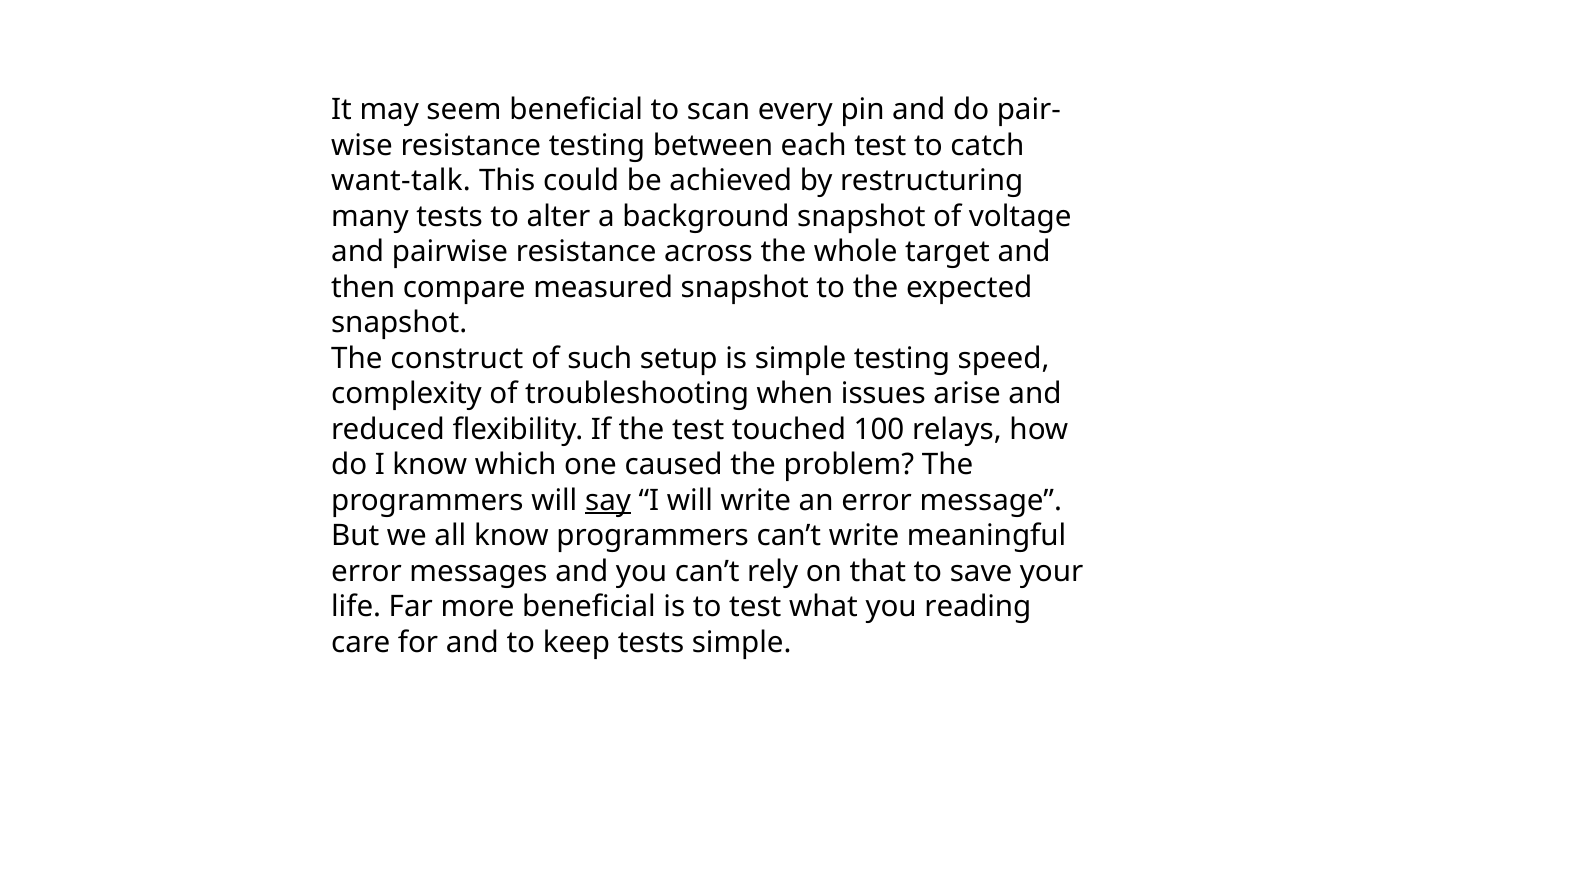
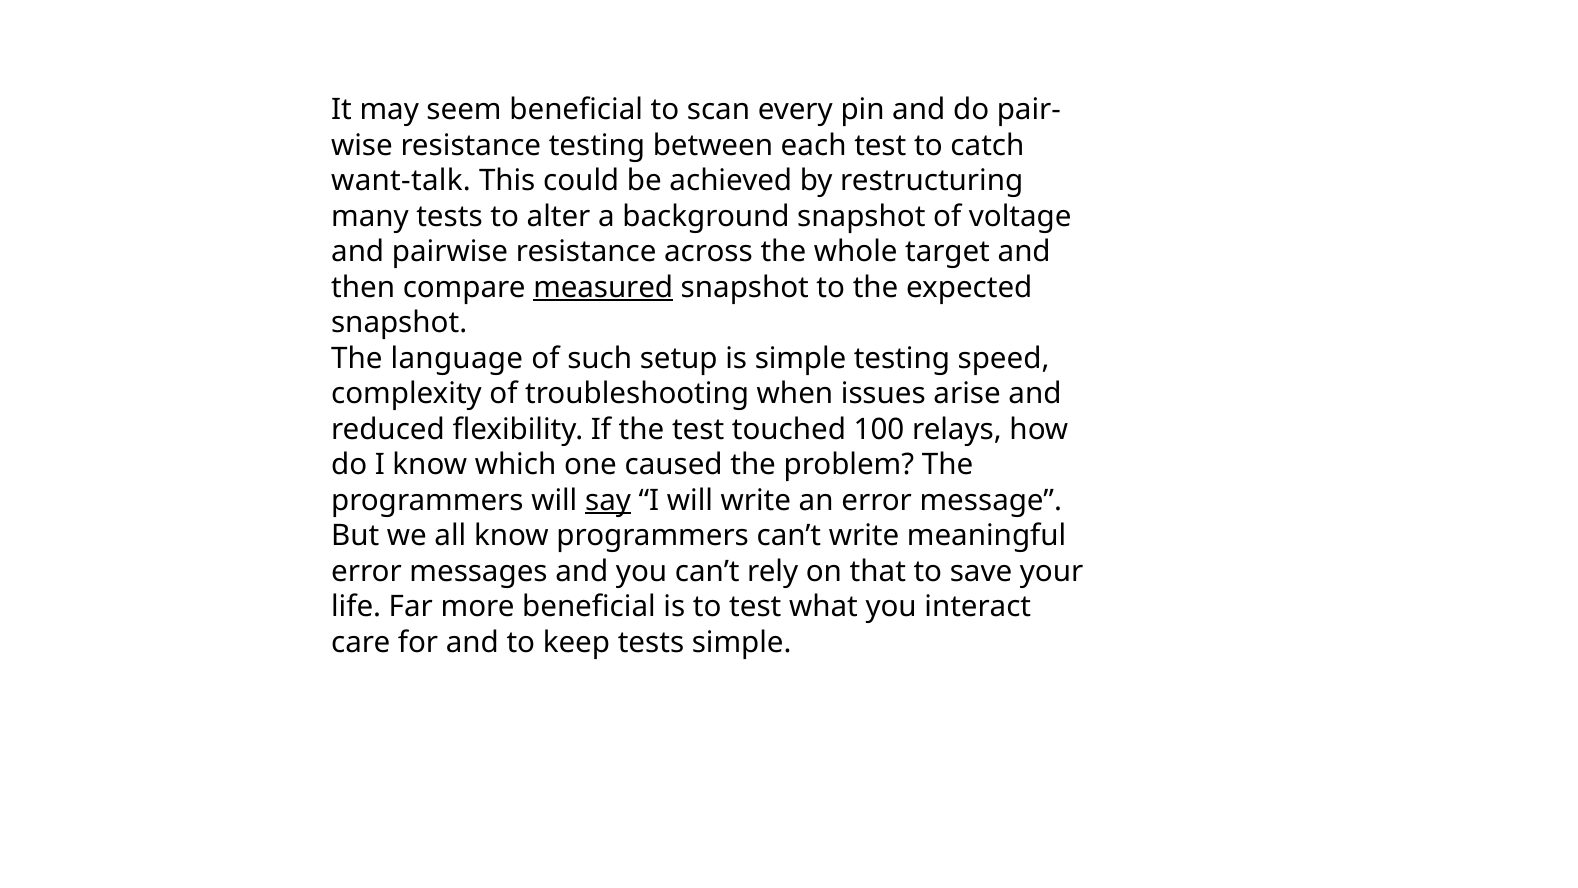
measured underline: none -> present (603, 287)
construct: construct -> language (457, 358)
reading: reading -> interact (978, 607)
